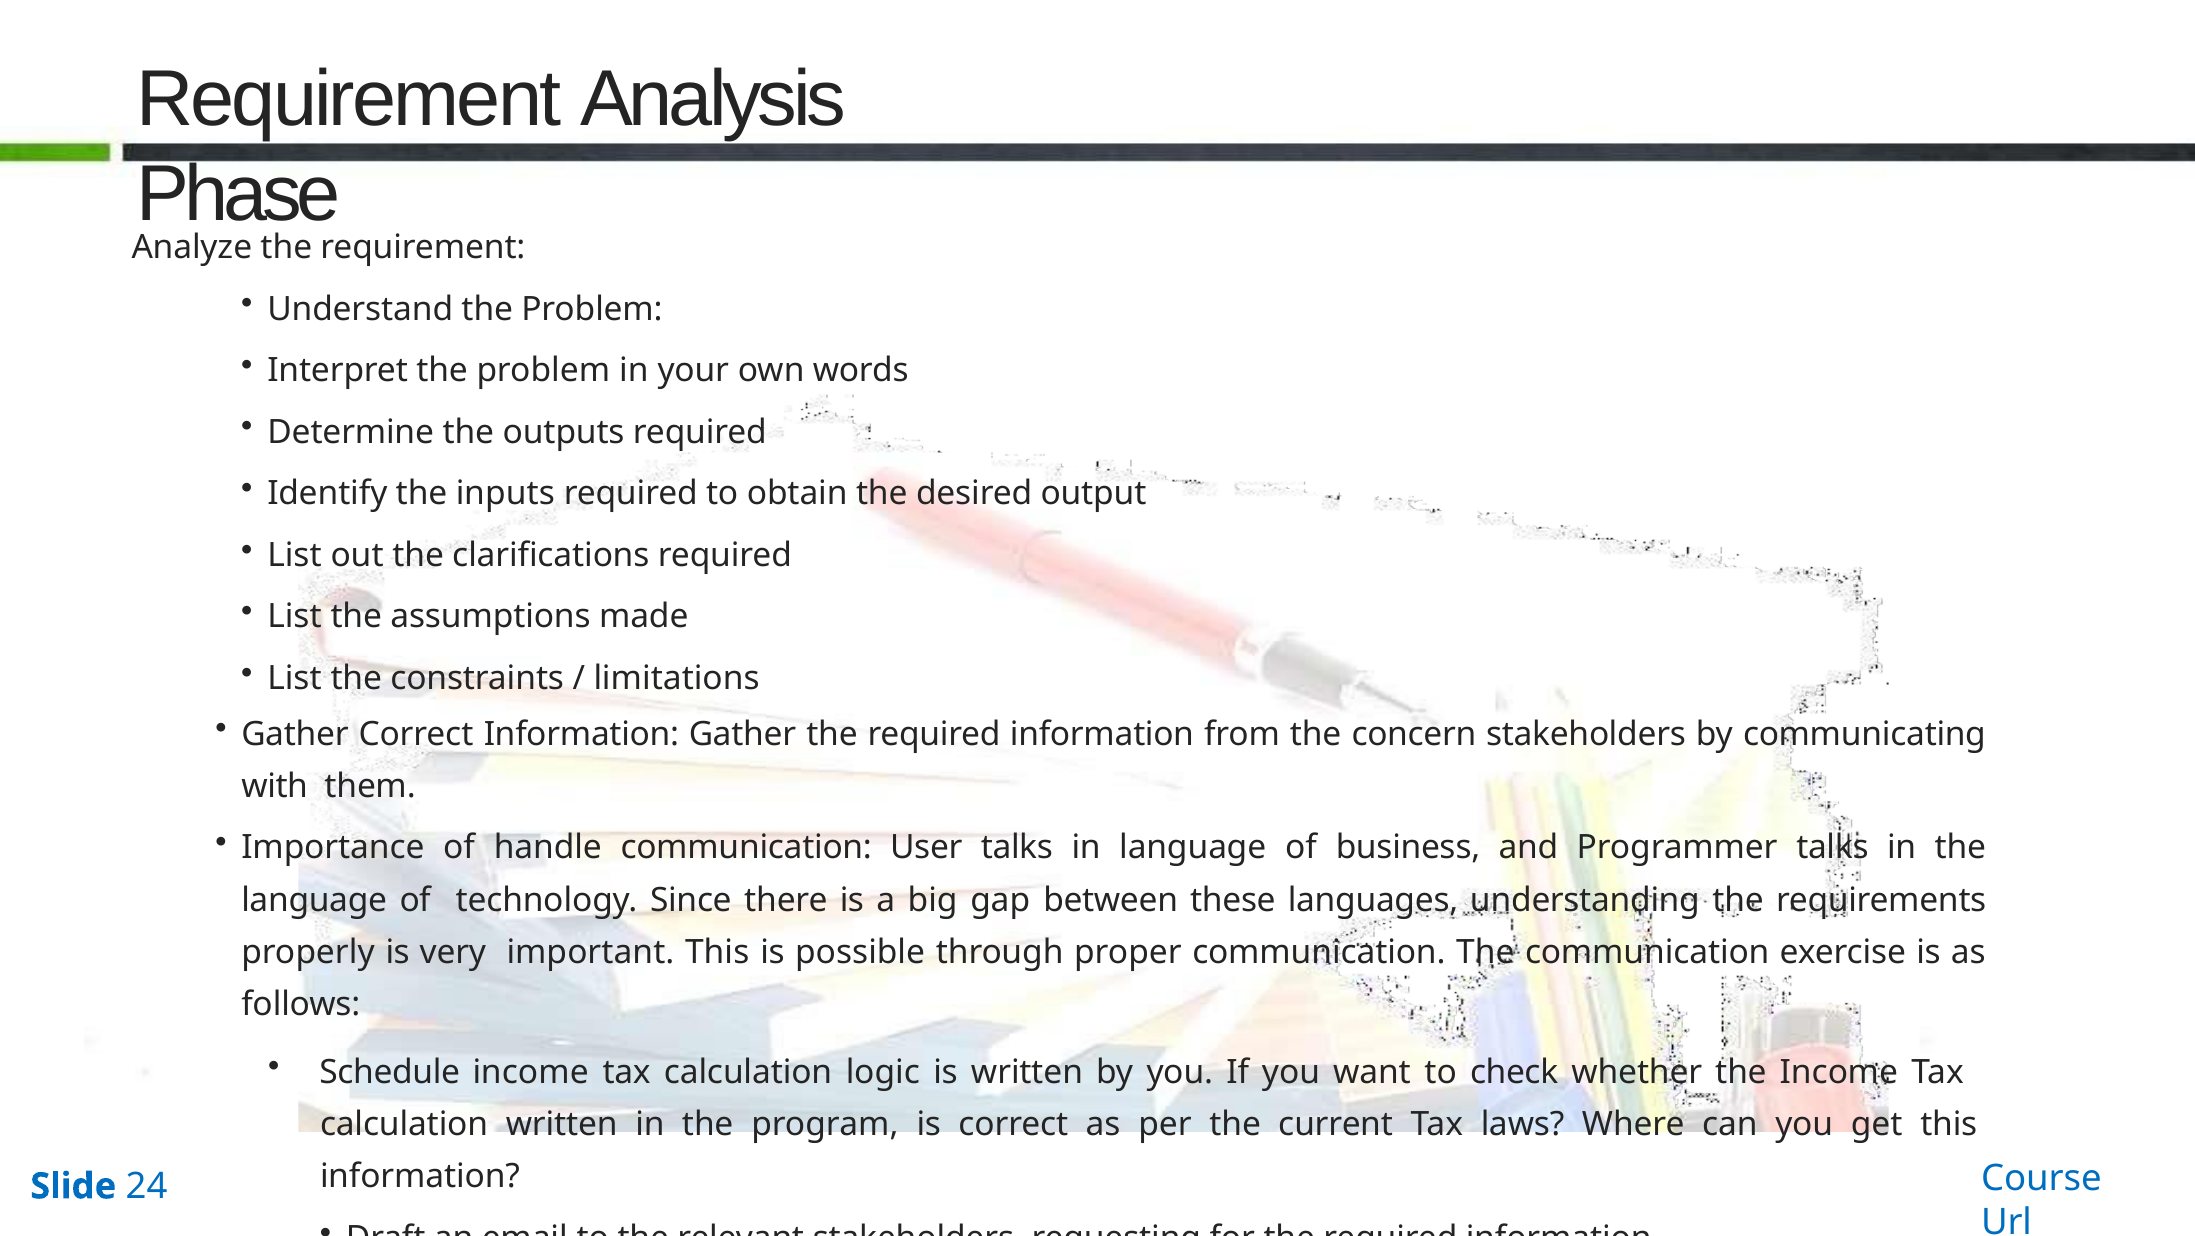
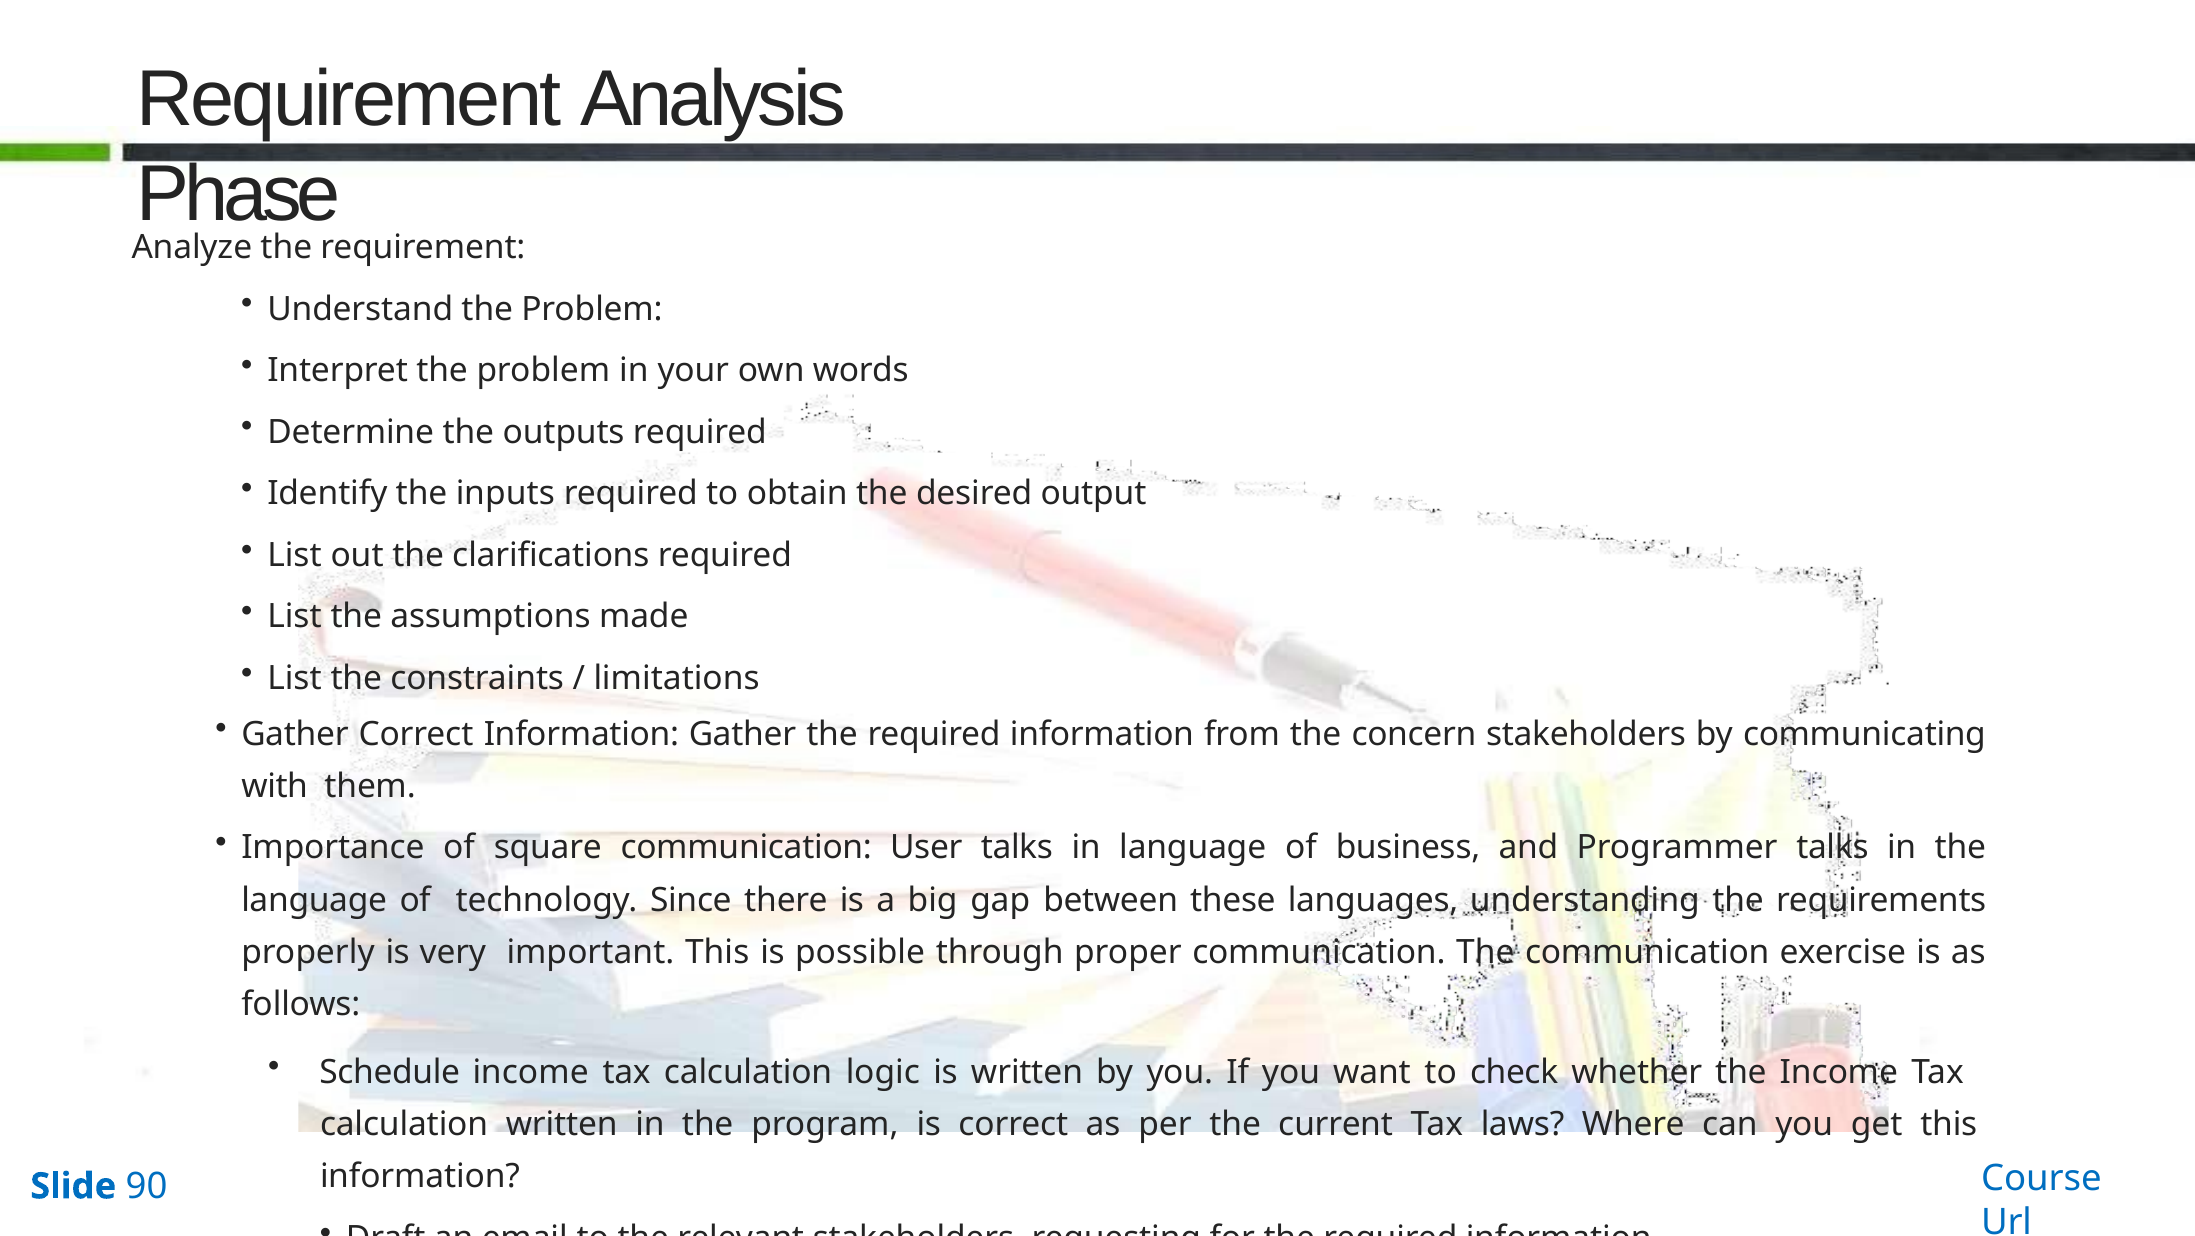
handle: handle -> square (548, 848)
24: 24 -> 90 (147, 1187)
